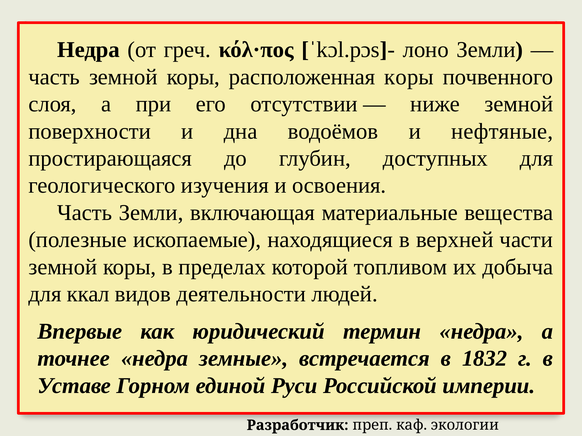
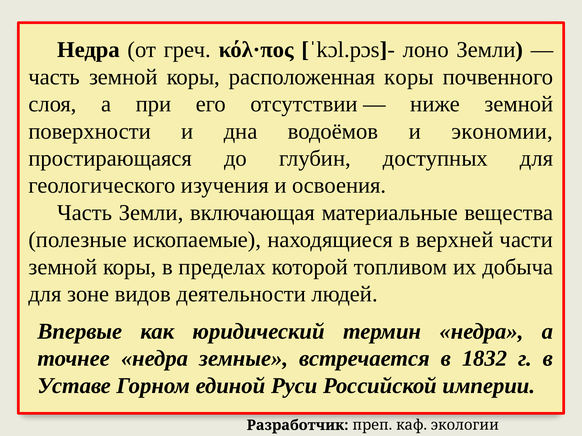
нефтяные: нефтяные -> экономии (502, 131)
ккал: ккал -> зоне (88, 294)
